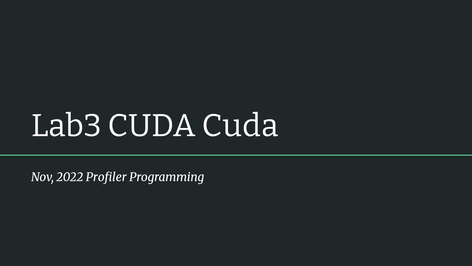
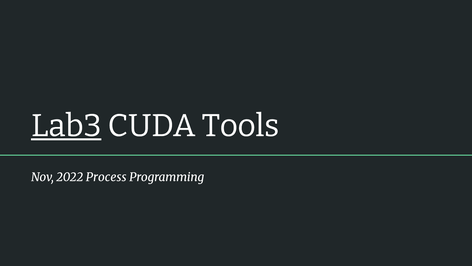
Lab3 underline: none -> present (66, 125)
CUDA Cuda: Cuda -> Tools (240, 125)
Profiler: Profiler -> Process (106, 177)
